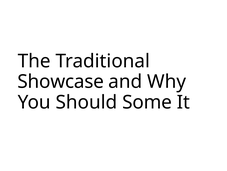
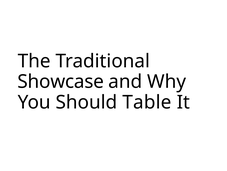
Some: Some -> Table (147, 102)
